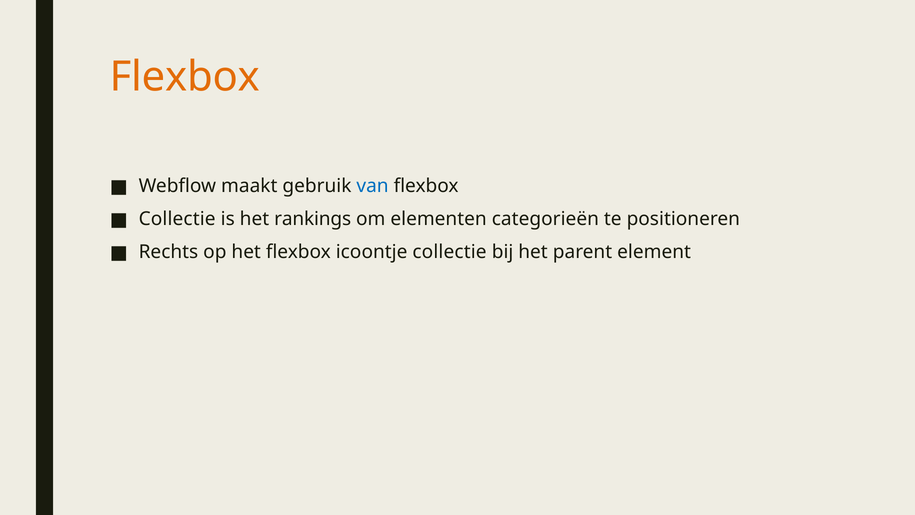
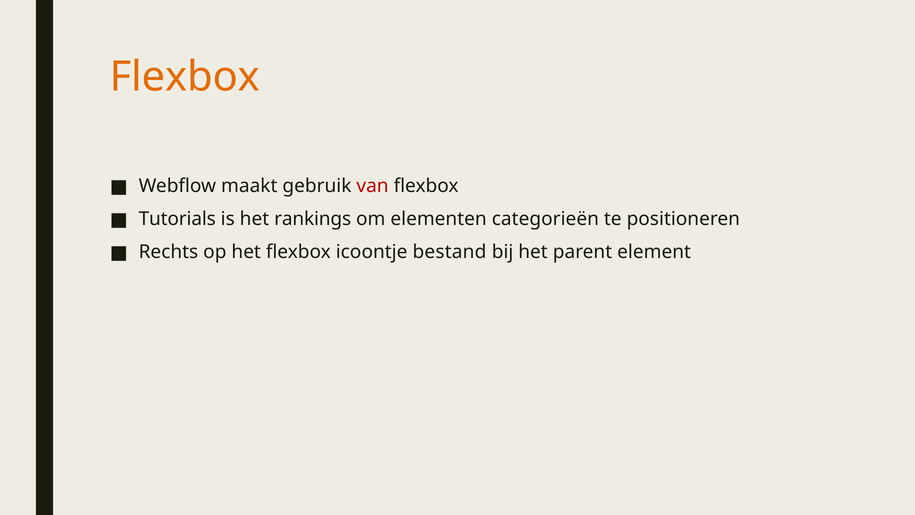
van colour: blue -> red (373, 186)
Collectie: Collectie -> Tutorials (177, 219)
icoontje collectie: collectie -> bestand (449, 252)
